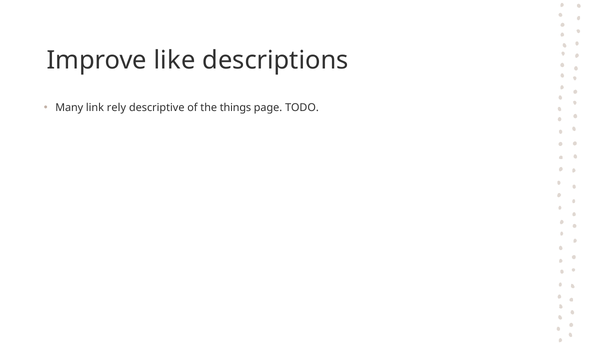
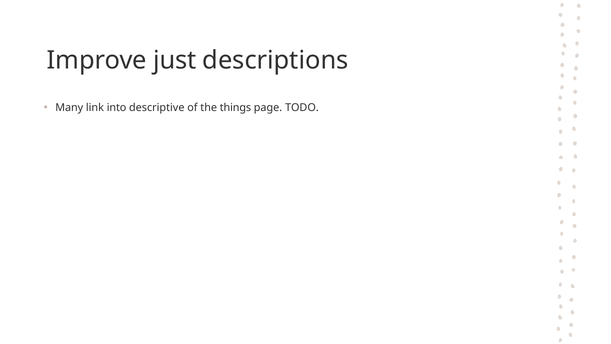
like: like -> just (175, 60)
rely: rely -> into (117, 108)
